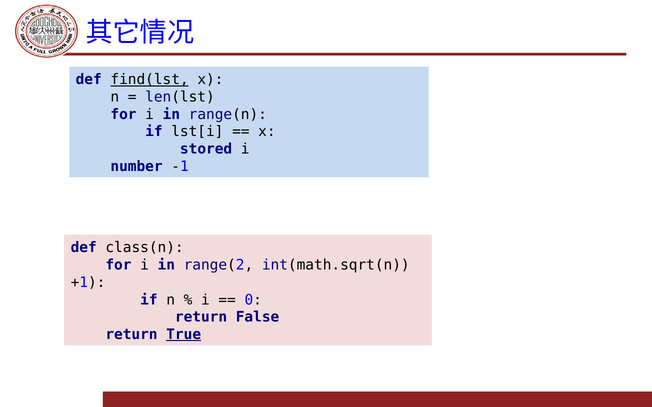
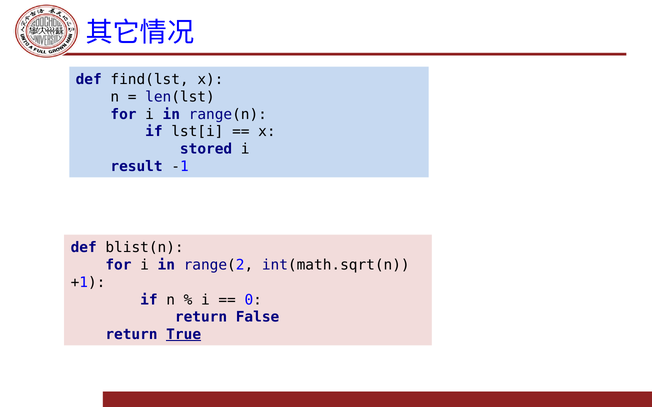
find(lst underline: present -> none (150, 80)
number: number -> result (137, 167)
class(n: class(n -> blist(n (145, 248)
